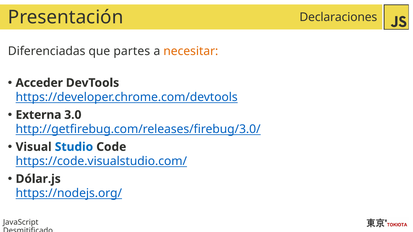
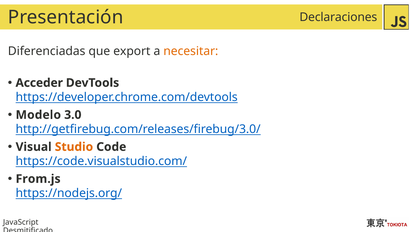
partes: partes -> export (132, 51)
Externa: Externa -> Modelo (38, 115)
Studio colour: blue -> orange (74, 147)
Dólar.js: Dólar.js -> From.js (38, 179)
